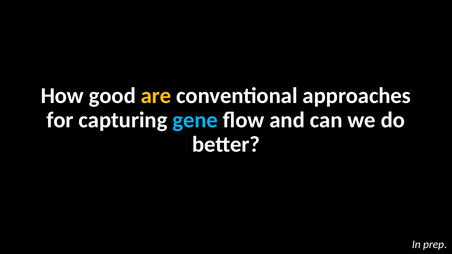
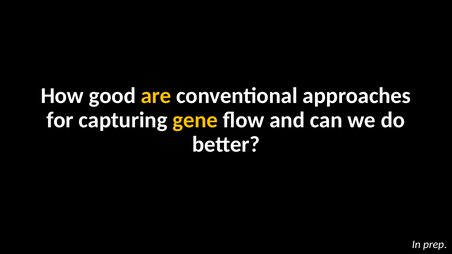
gene colour: light blue -> yellow (195, 120)
